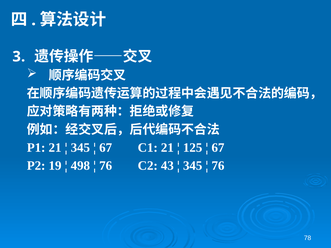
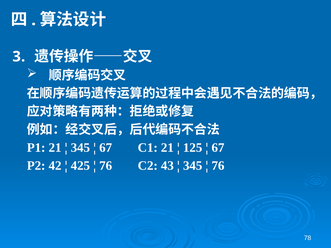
19: 19 -> 42 (55, 166)
498: 498 -> 425 (80, 166)
